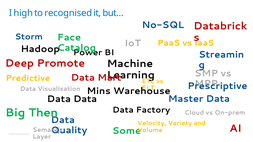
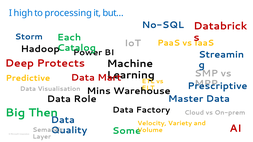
recognised: recognised -> processing (68, 13)
Face: Face -> Each (69, 38)
Promote: Promote -> Protects (61, 63)
Data Data: Data -> Role (85, 99)
